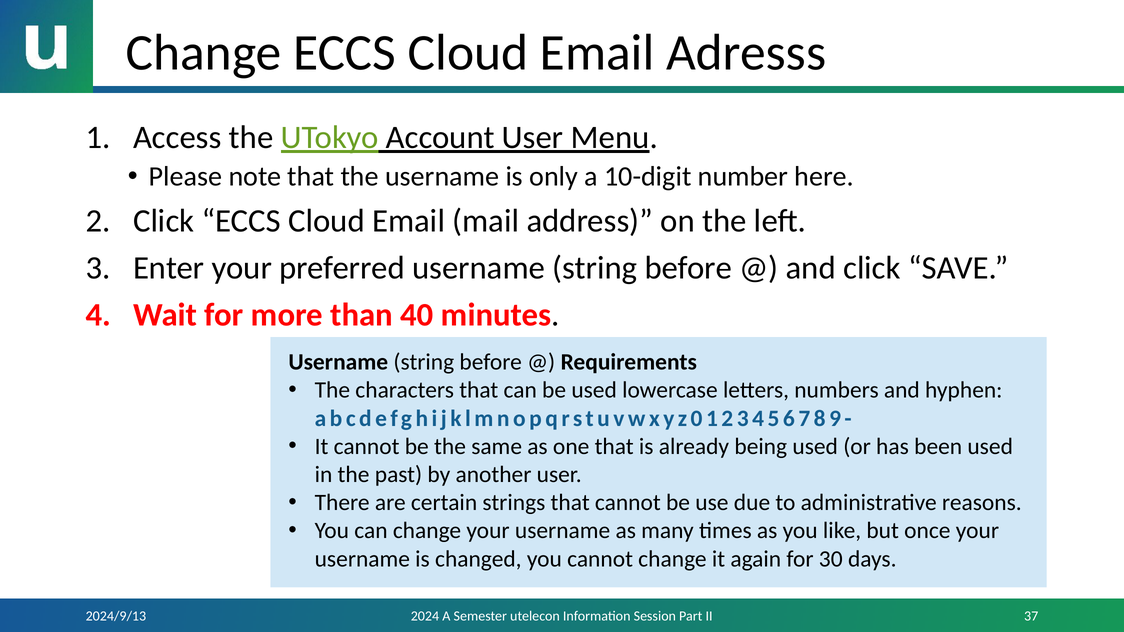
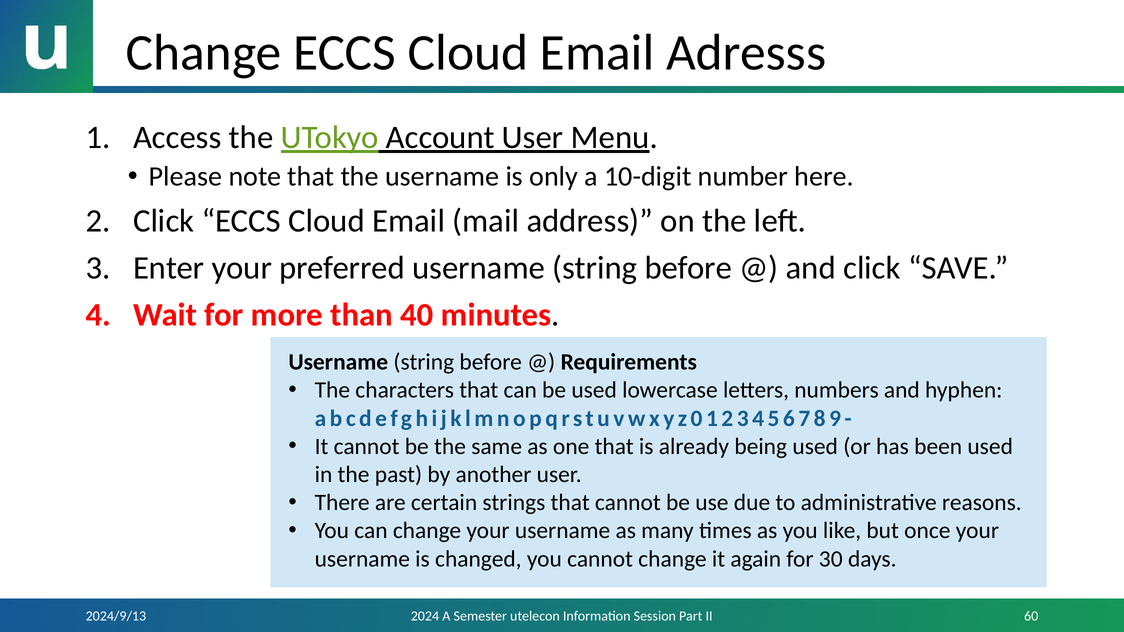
37: 37 -> 60 (1031, 616)
